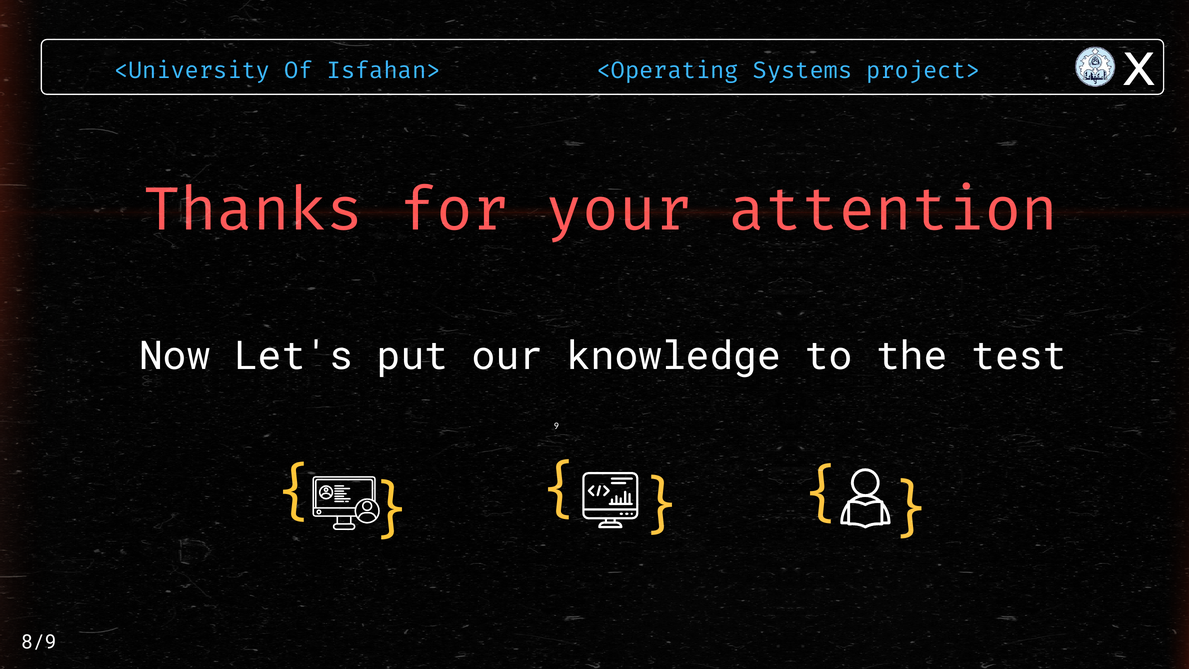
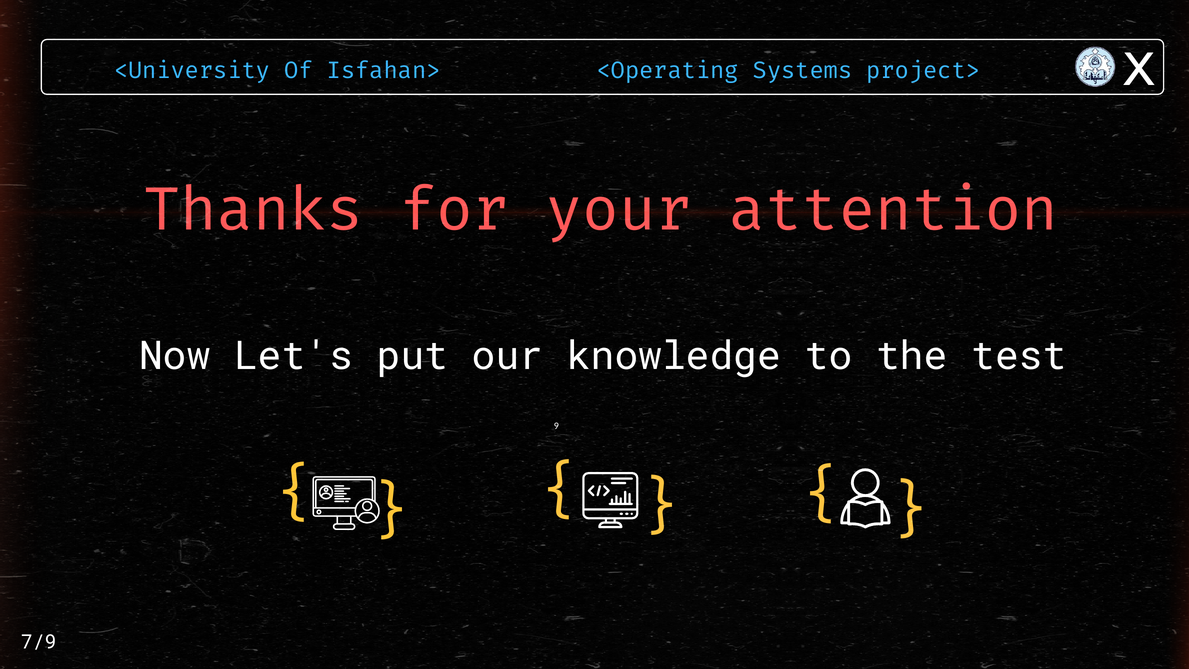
8/9: 8/9 -> 7/9 (39, 642)
